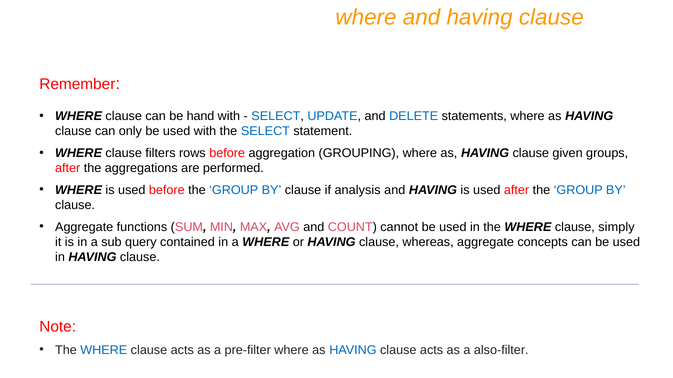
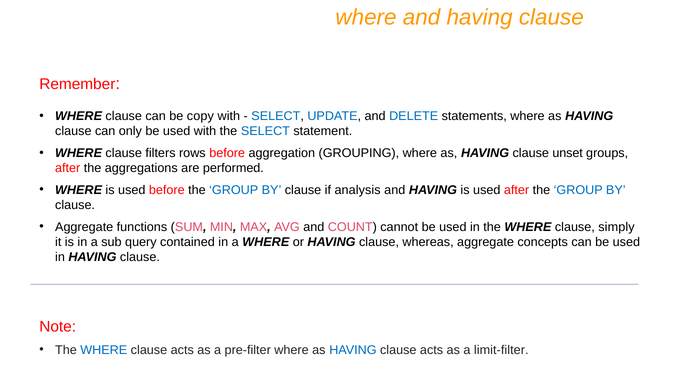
hand: hand -> copy (200, 116)
given: given -> unset (568, 153)
also-filter: also-filter -> limit-filter (501, 350)
